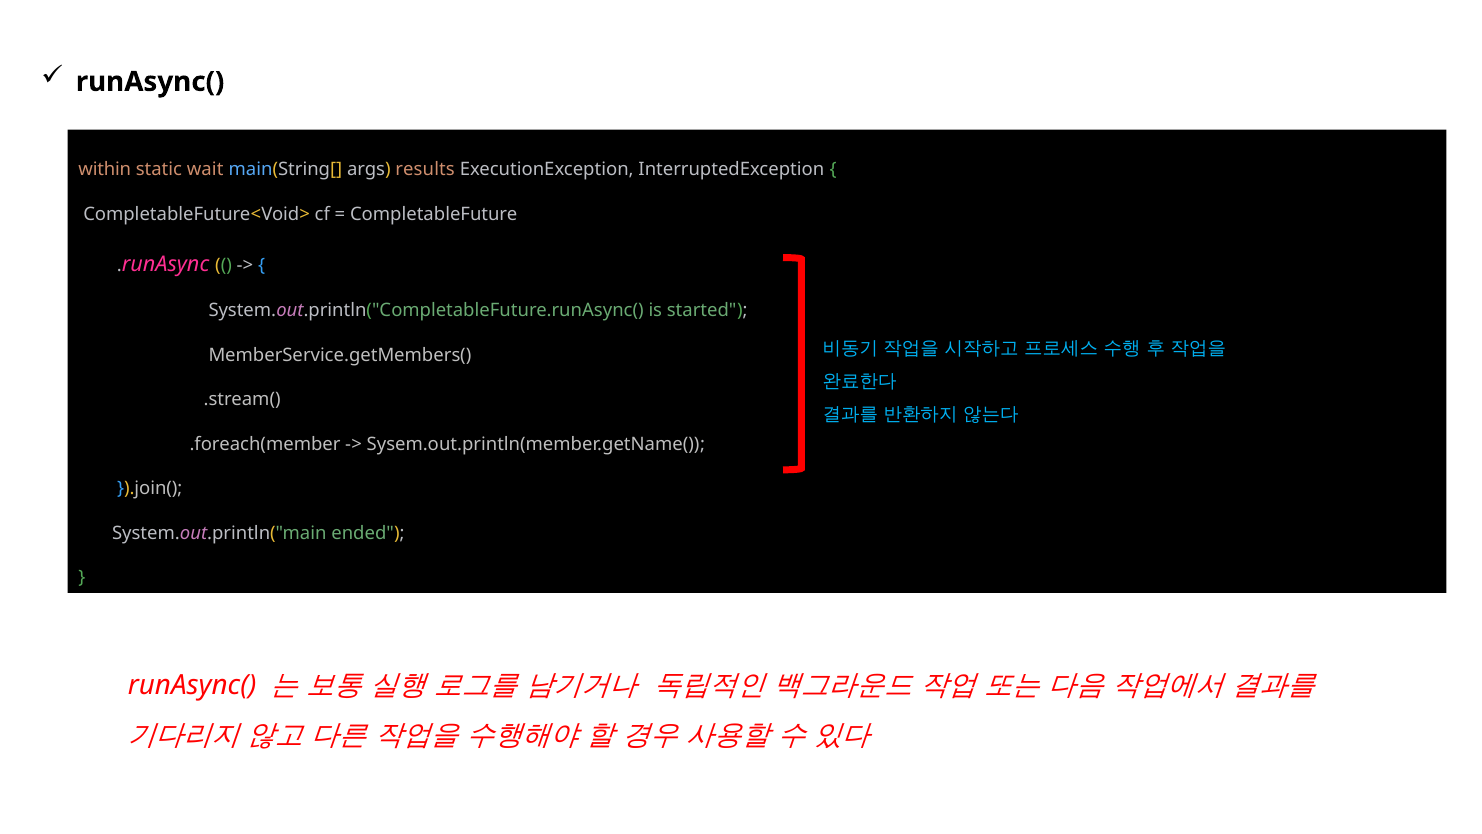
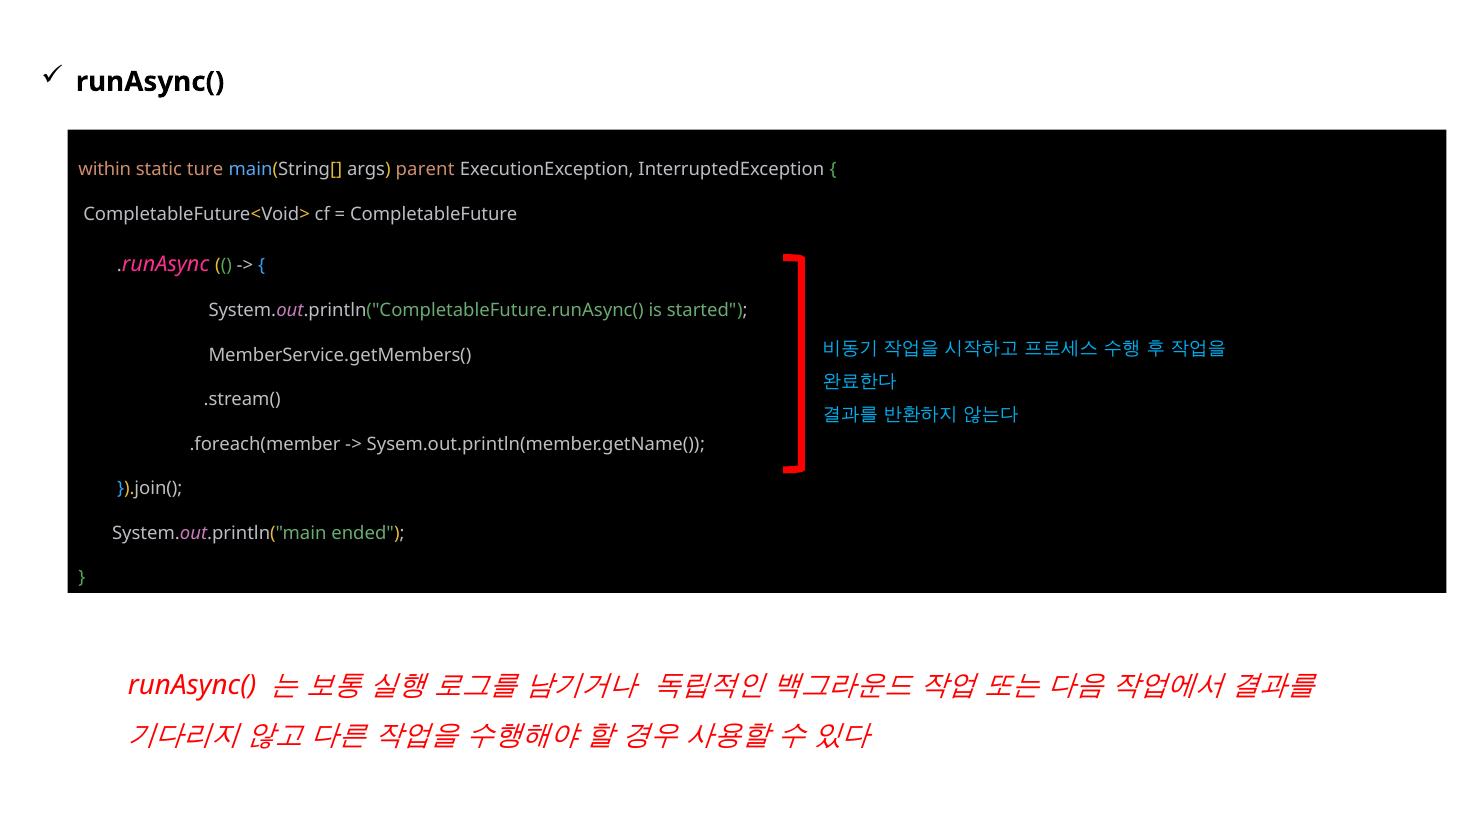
wait: wait -> ture (205, 170)
results: results -> parent (425, 170)
